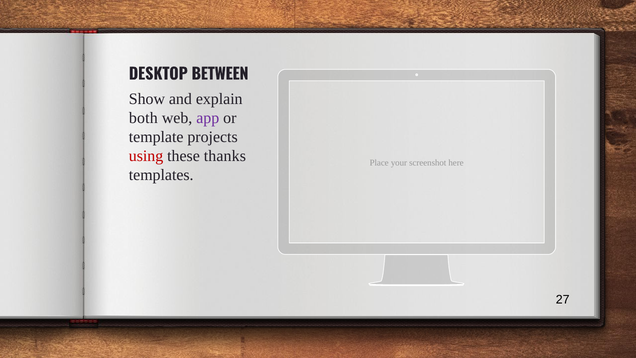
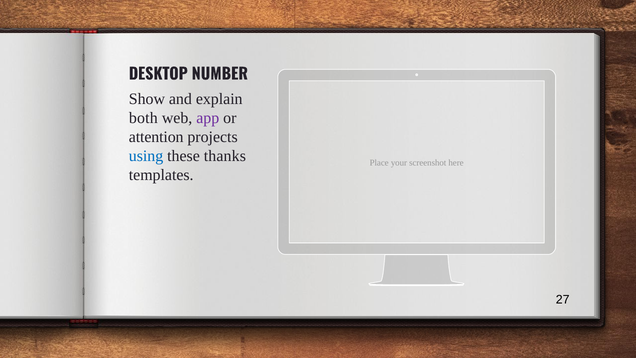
BETWEEN: BETWEEN -> NUMBER (220, 74)
template: template -> attention (156, 137)
using colour: red -> blue (146, 156)
